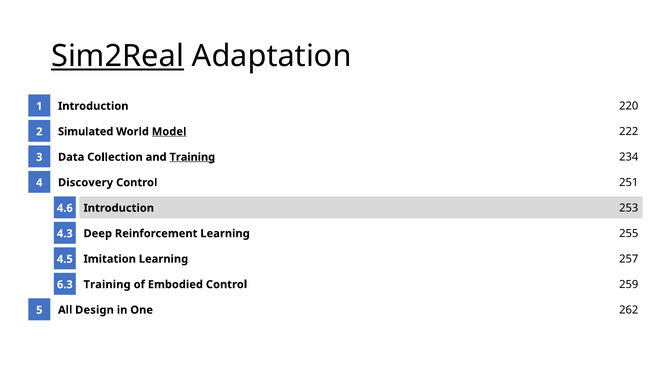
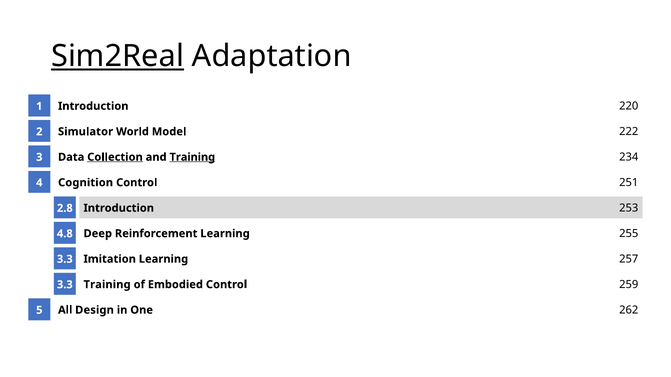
Simulated: Simulated -> Simulator (86, 132)
Model underline: present -> none (169, 132)
Collection underline: none -> present (115, 157)
Discovery: Discovery -> Cognition (86, 183)
4.6: 4.6 -> 2.8 (65, 208)
4.3: 4.3 -> 4.8 (65, 234)
4.5: 4.5 -> 3.3 (65, 259)
6.3: 6.3 -> 3.3 (65, 285)
